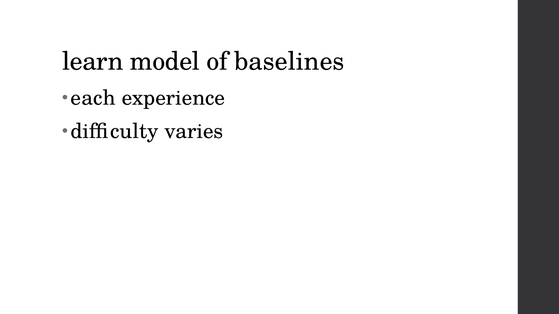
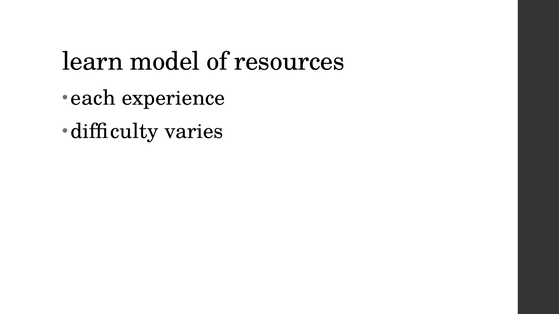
baselines: baselines -> resources (289, 61)
